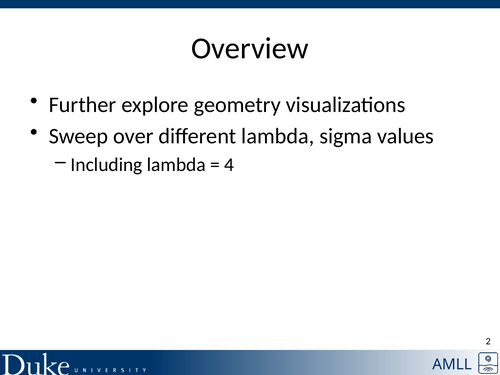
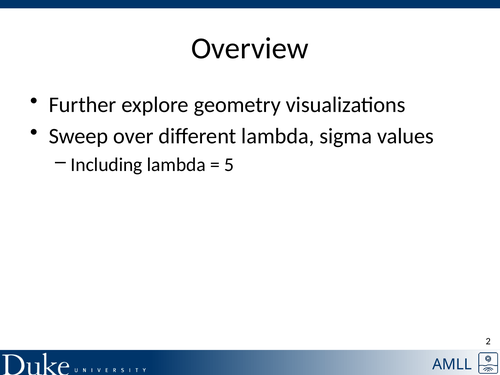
4: 4 -> 5 (229, 165)
